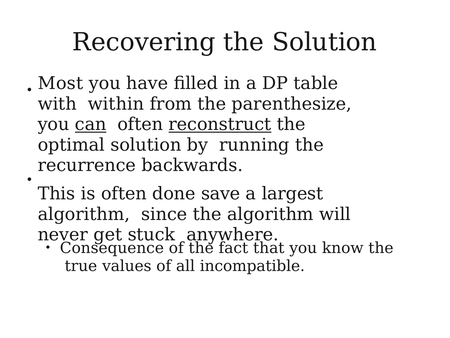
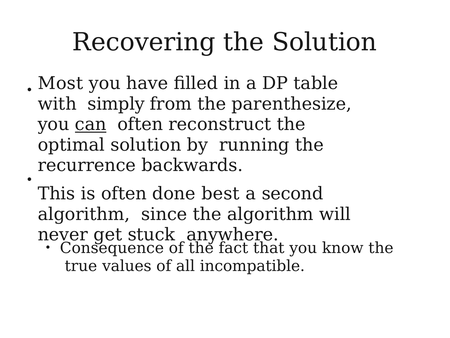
within: within -> simply (116, 104)
reconstruct underline: present -> none (220, 124)
save: save -> best (221, 193)
largest: largest -> second (292, 193)
